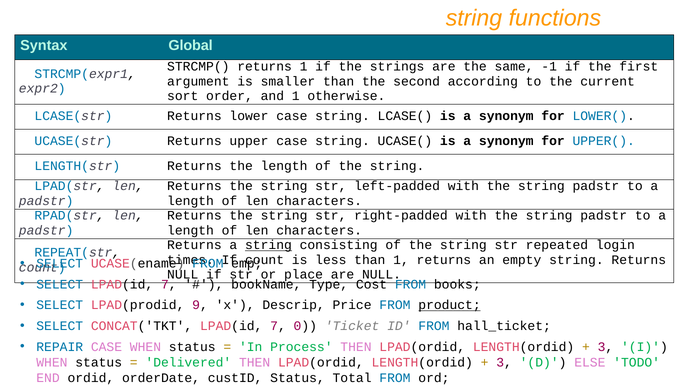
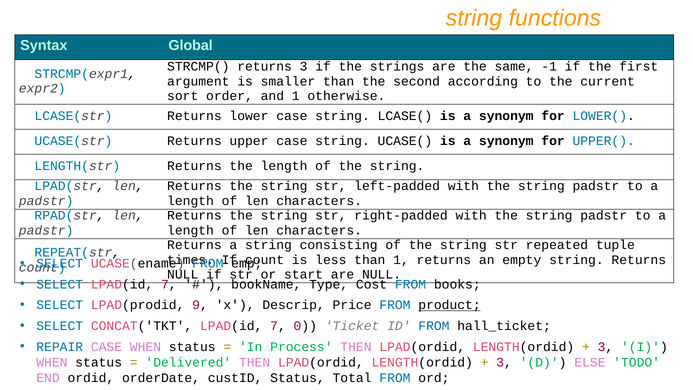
returns 1: 1 -> 3 (304, 66)
string underline: present -> none (268, 245)
login: login -> tuple (615, 245)
place: place -> start (304, 274)
